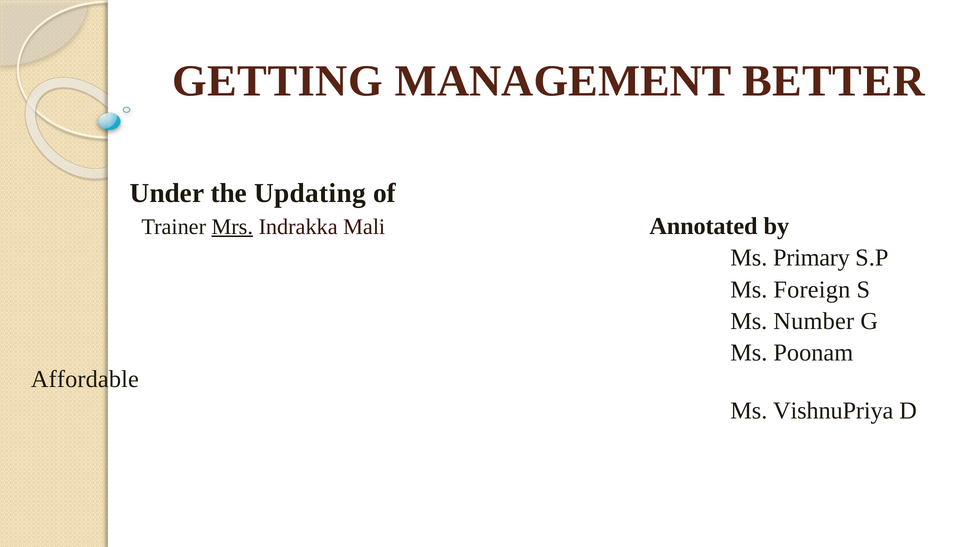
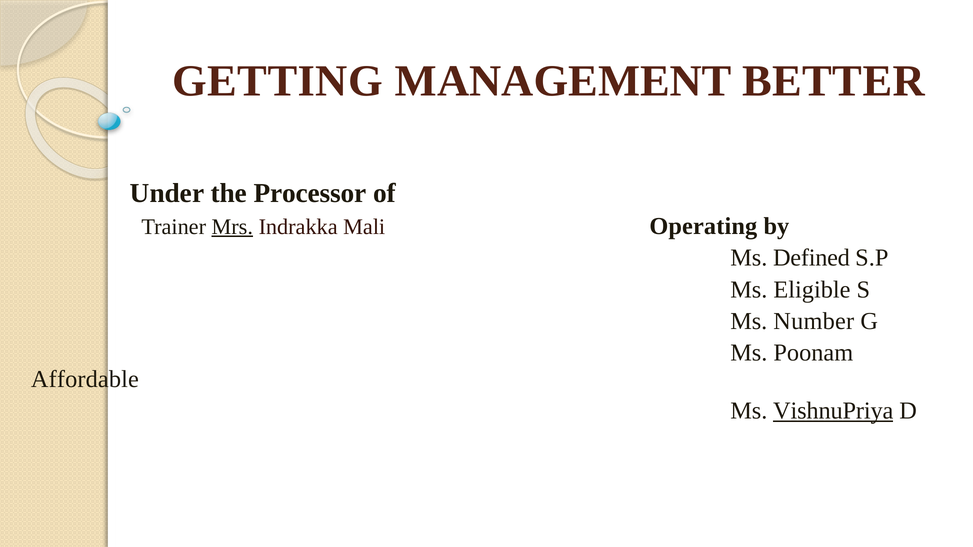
Updating: Updating -> Processor (310, 193)
Annotated: Annotated -> Operating (703, 226)
Primary: Primary -> Defined (811, 258)
Foreign: Foreign -> Eligible (812, 290)
VishnuPriya underline: none -> present (833, 411)
